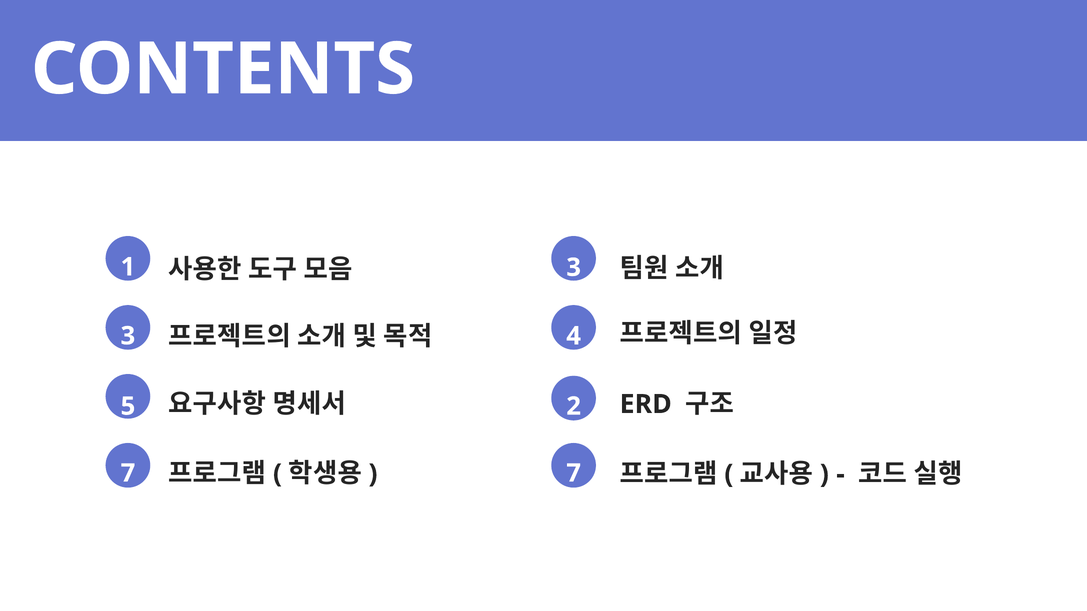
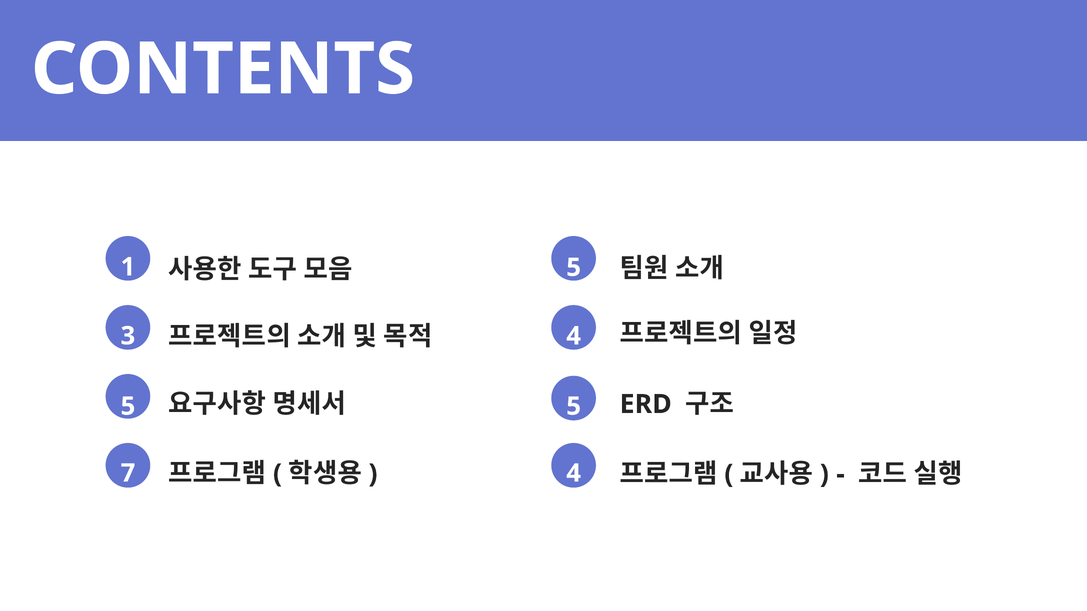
1 3: 3 -> 5 (574, 268)
5 2: 2 -> 5 (574, 407)
7 7: 7 -> 4 (574, 473)
